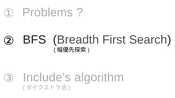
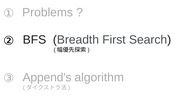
Include's: Include's -> Append's (47, 78)
